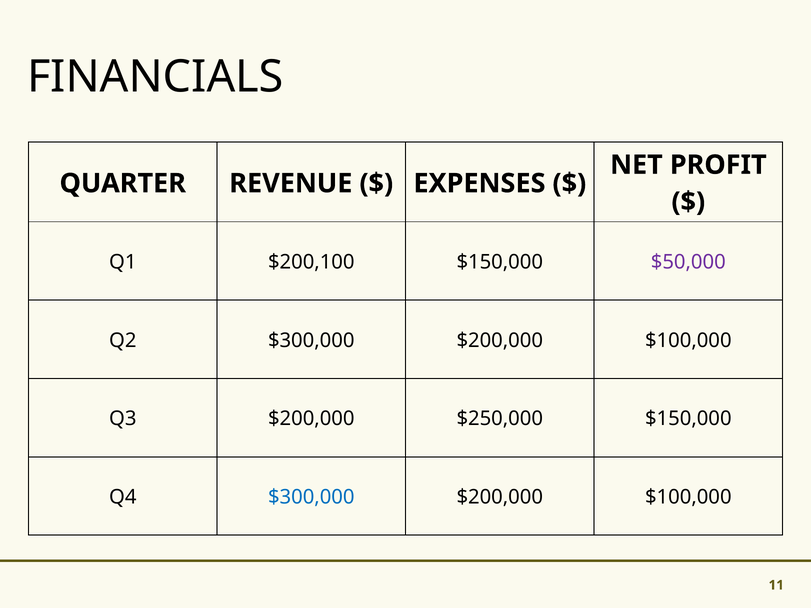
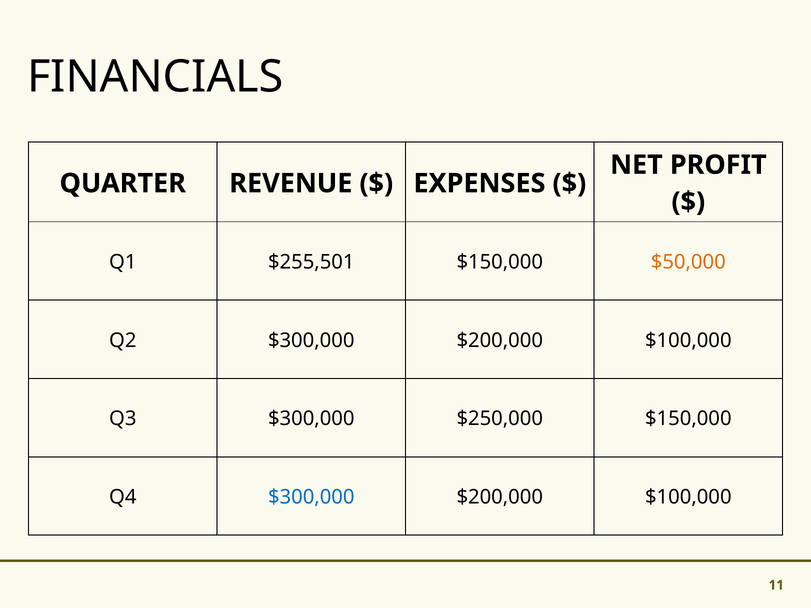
$200,100: $200,100 -> $255,501 (311, 262)
$50,000 colour: purple -> orange (688, 262)
Q3 $200,000: $200,000 -> $300,000 (311, 419)
